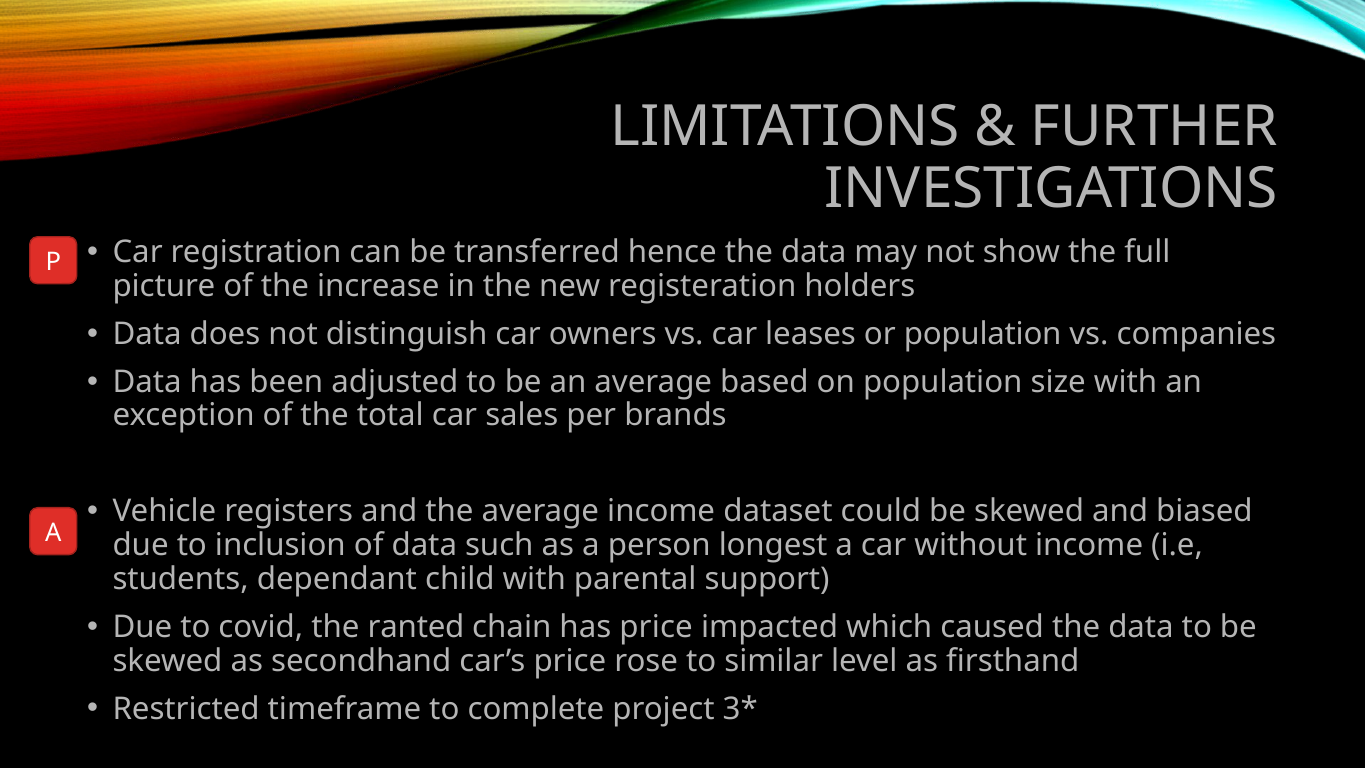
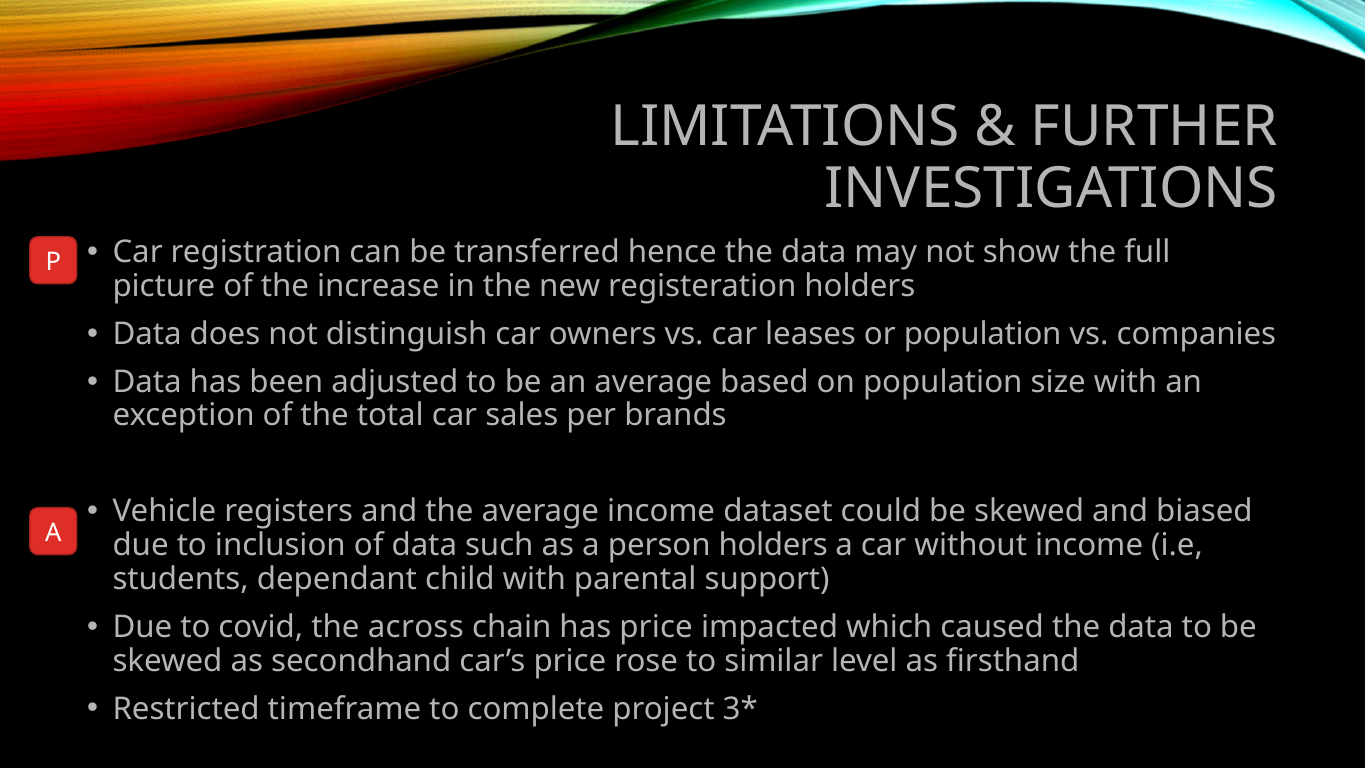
person longest: longest -> holders (773, 545)
ranted: ranted -> across (416, 627)
